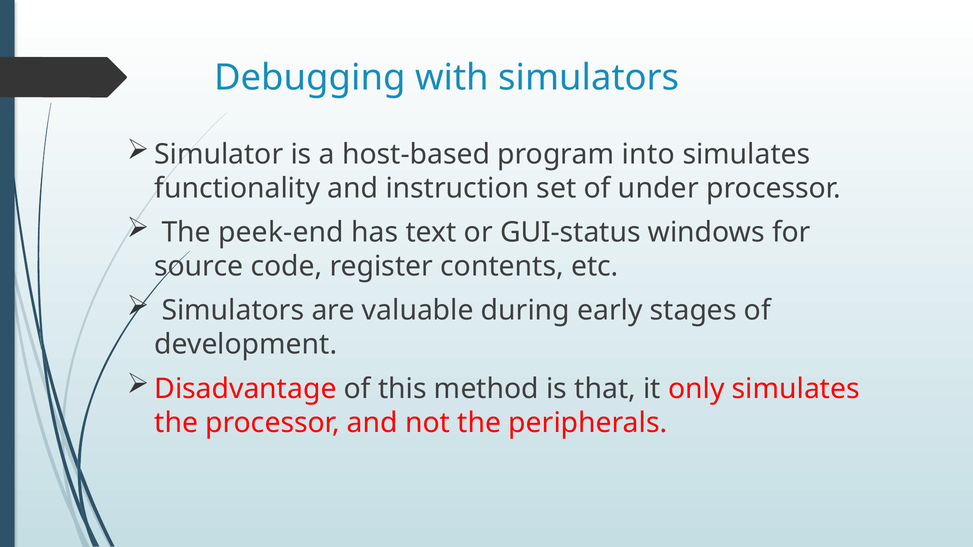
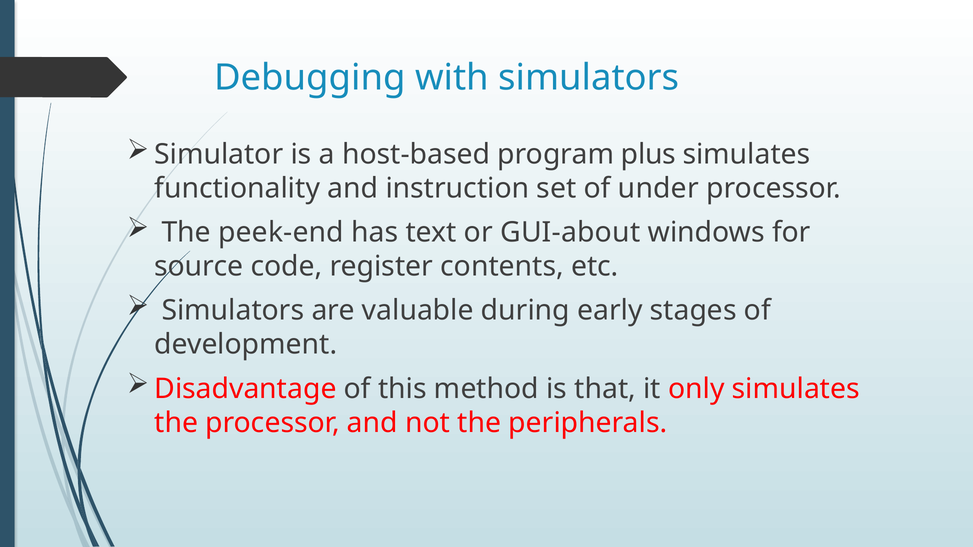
into: into -> plus (648, 155)
GUI-status: GUI-status -> GUI-about (570, 233)
